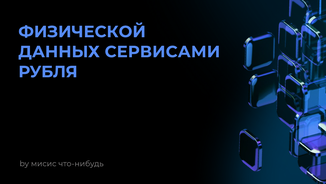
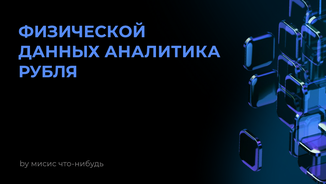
СЕРВИСАМИ: СЕРВИСАМИ -> АНАЛИТИКА (162, 52)
